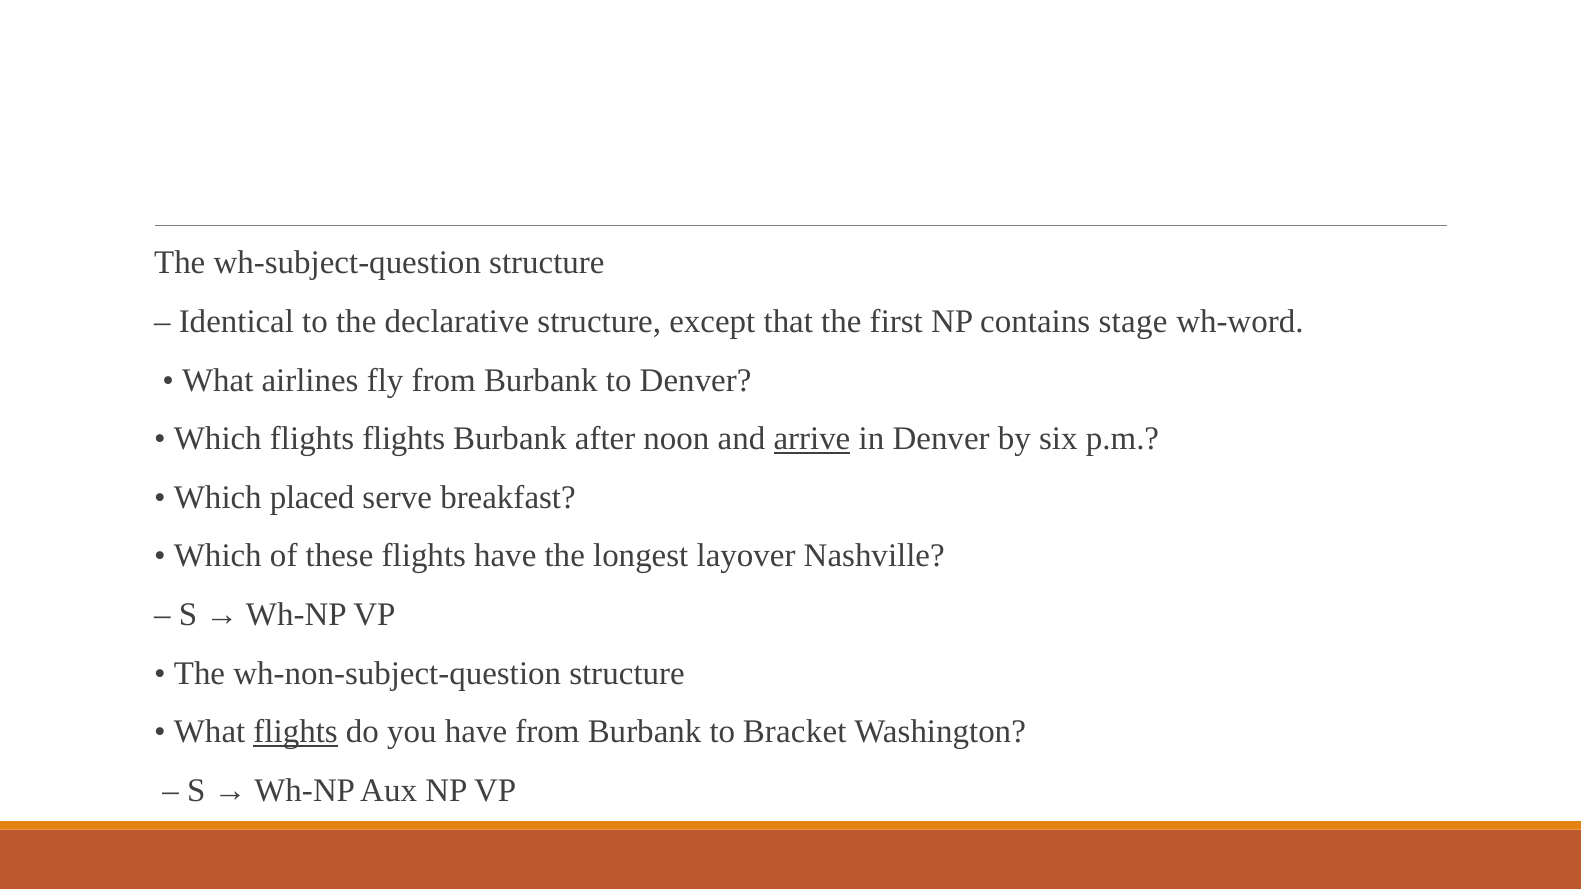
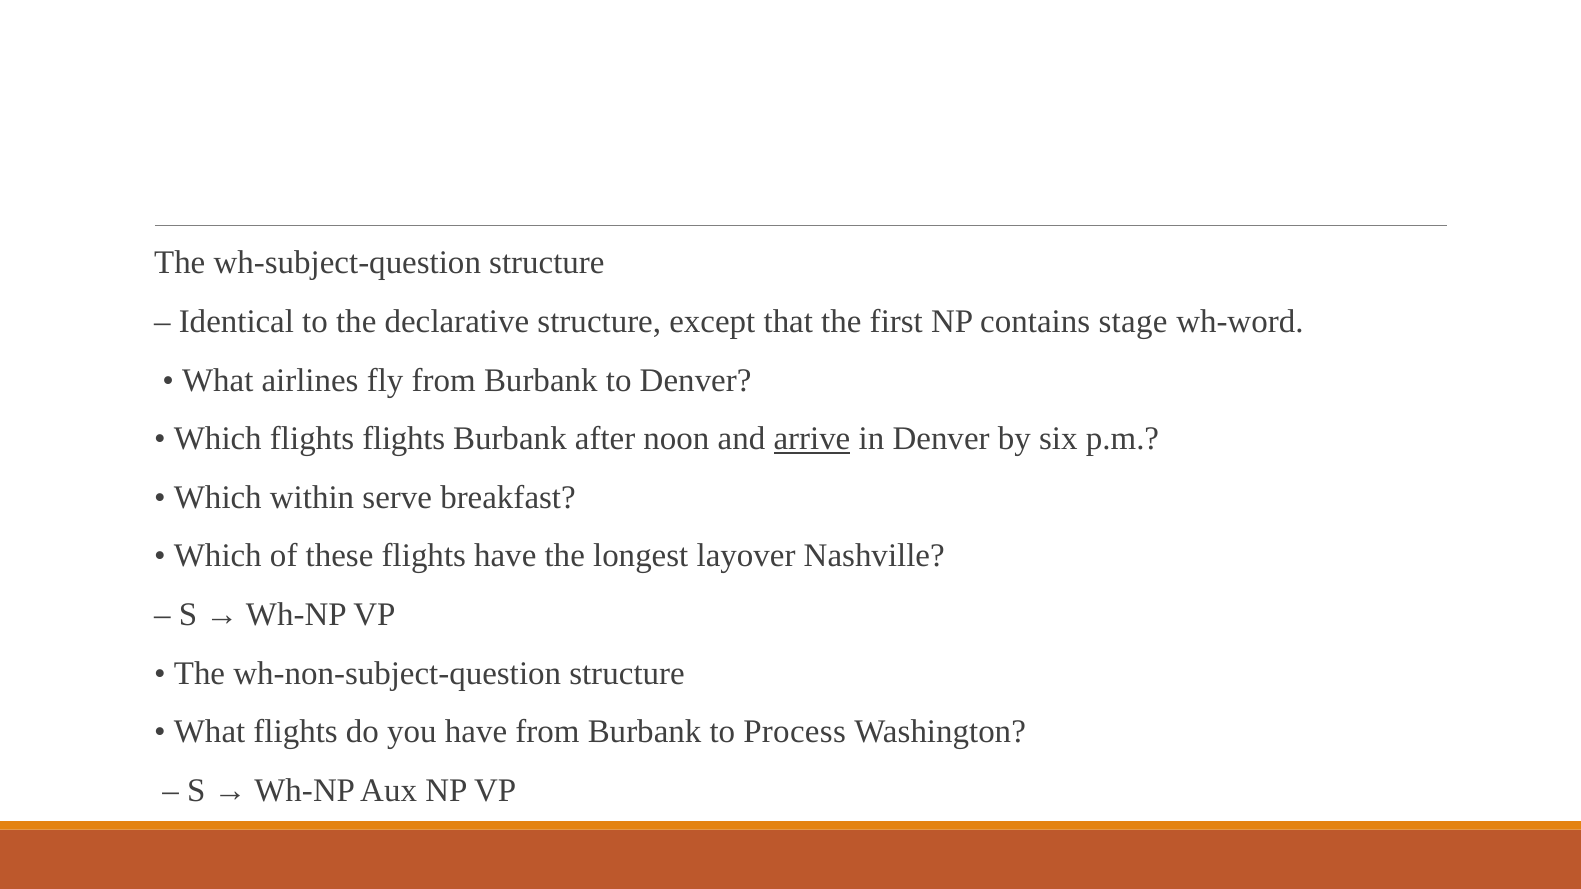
placed: placed -> within (312, 498)
flights underline: present -> none (296, 732)
Bracket: Bracket -> Process (795, 732)
